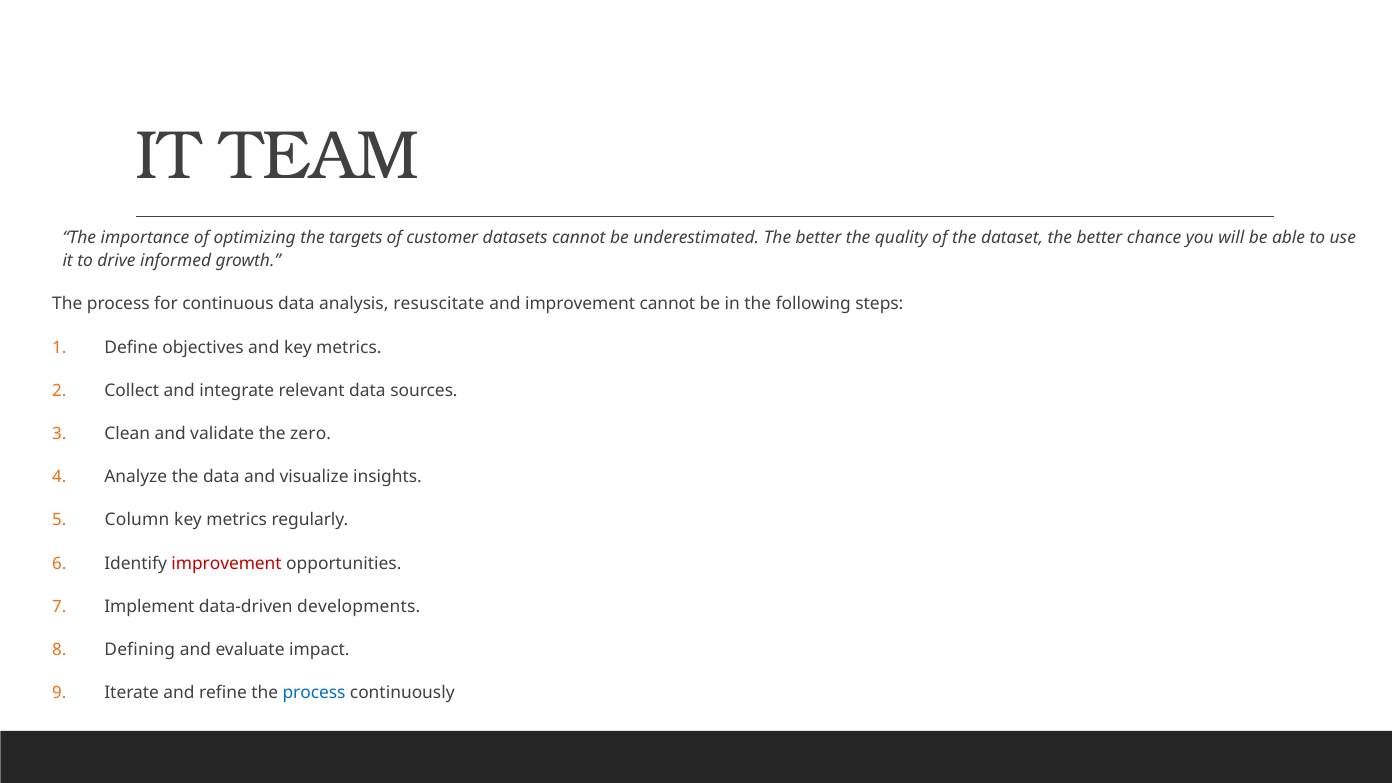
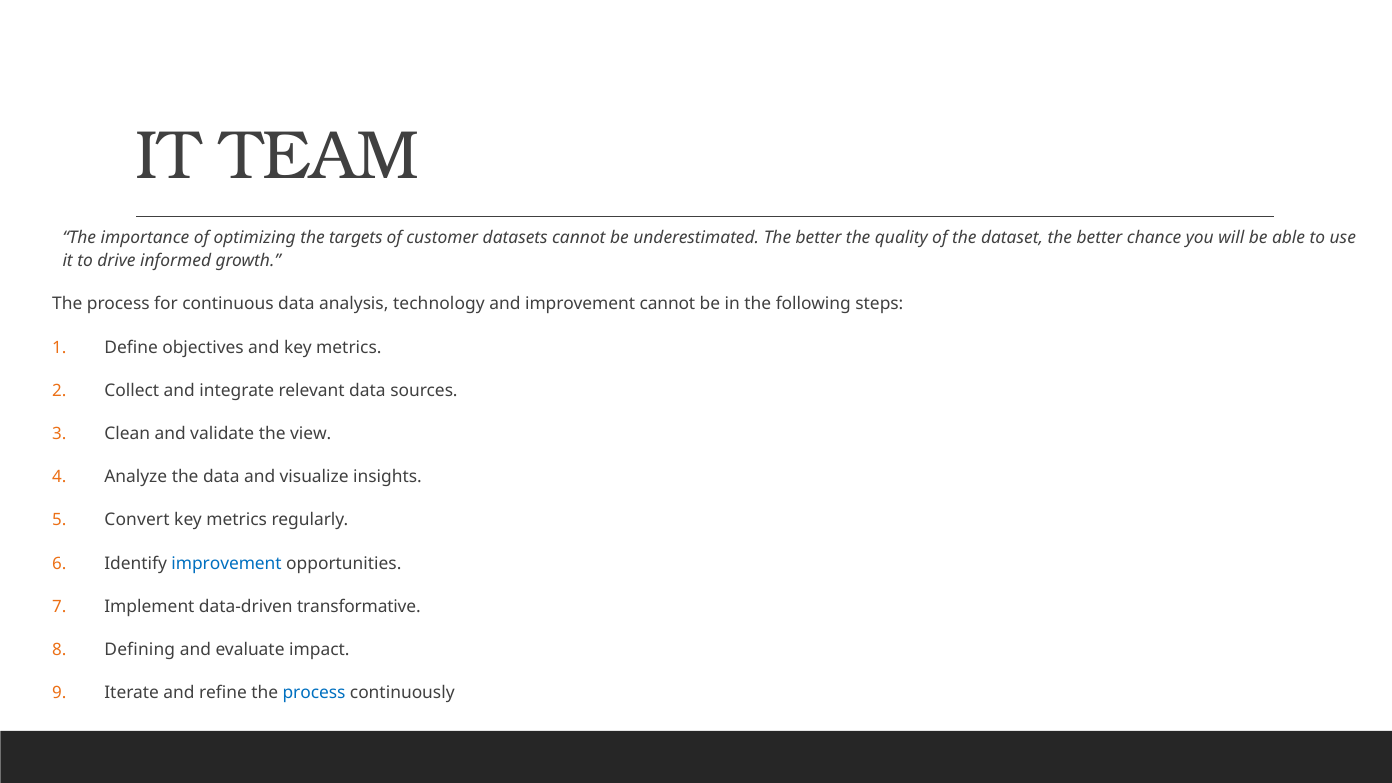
resuscitate: resuscitate -> technology (439, 304)
zero: zero -> view (311, 434)
Column: Column -> Convert (137, 520)
improvement colour: red -> blue (227, 563)
developments: developments -> transformative (359, 607)
